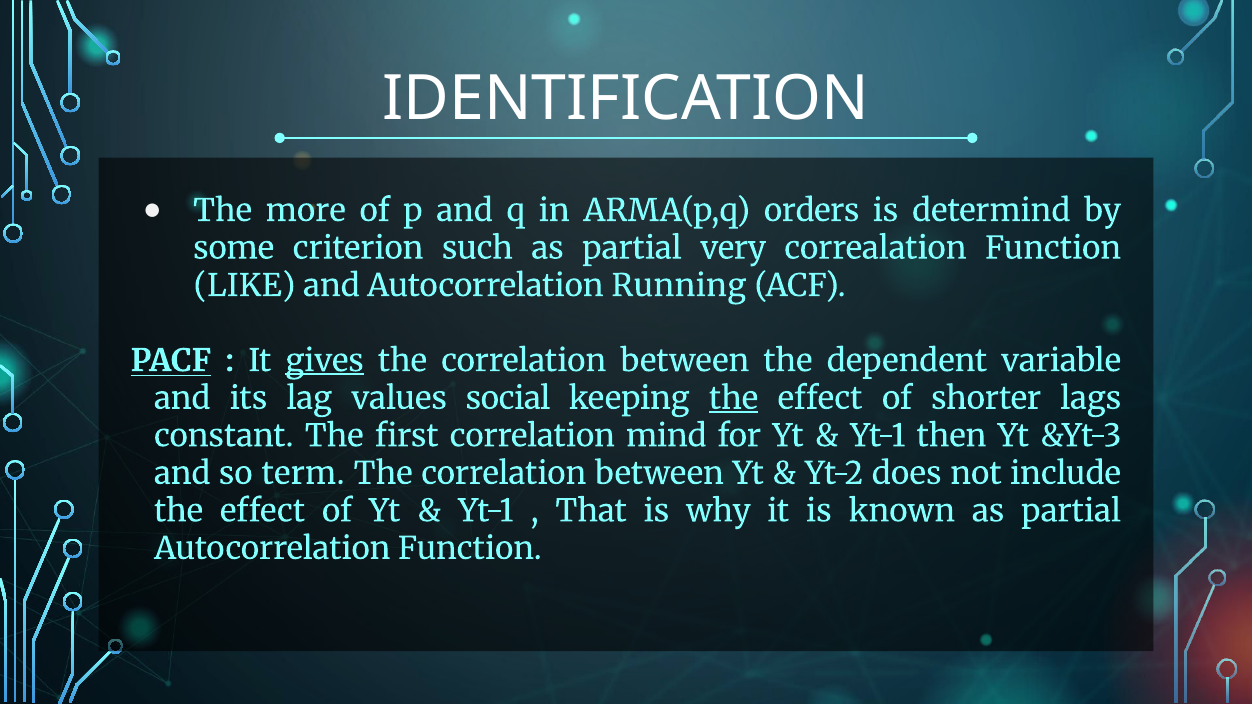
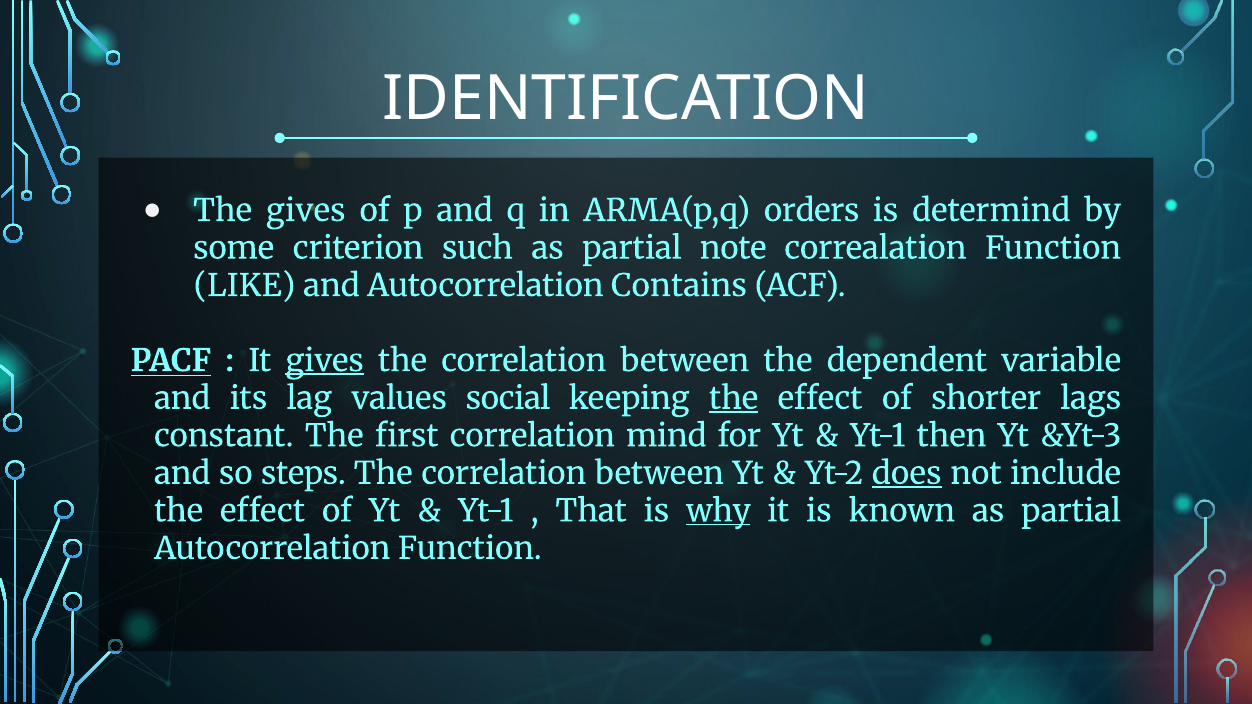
The more: more -> gives (306, 211)
very: very -> note (733, 248)
Running: Running -> Contains (679, 286)
term: term -> steps (303, 474)
does underline: none -> present (907, 474)
why underline: none -> present (718, 511)
